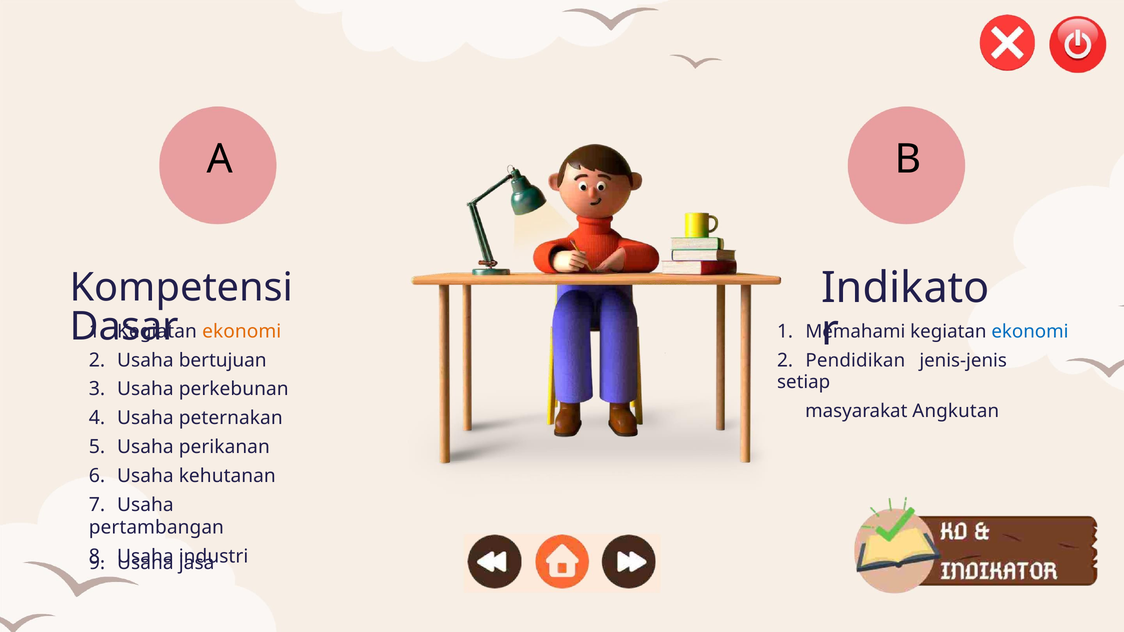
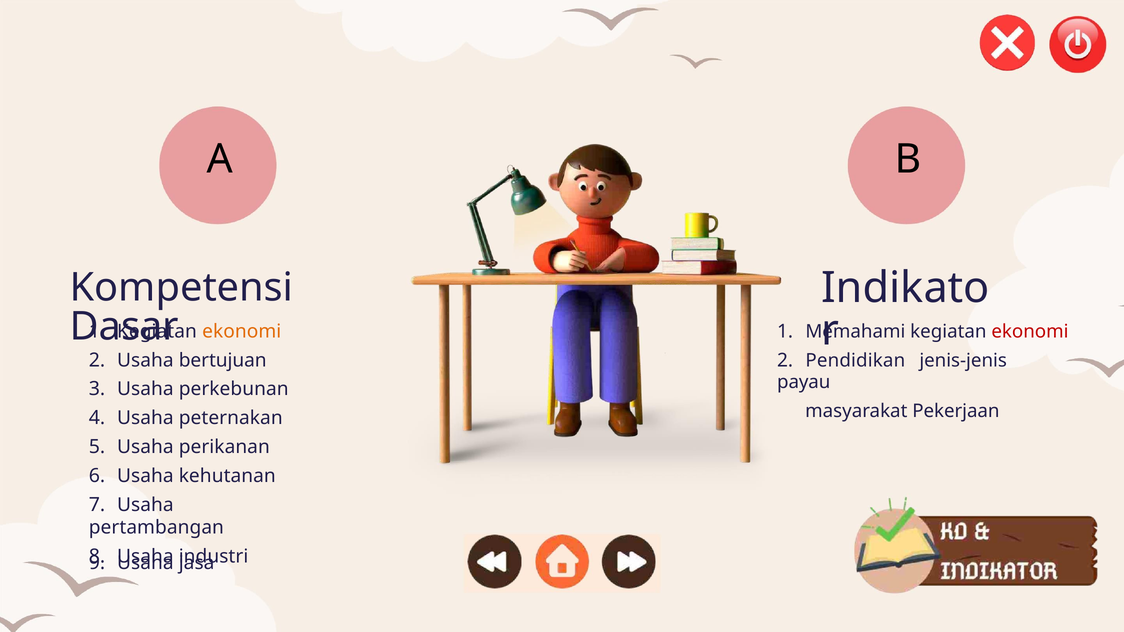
ekonomi colour: blue -> red (1030, 332)
setiap: setiap -> payau (804, 382)
Angkutan: Angkutan -> Pekerjaan (956, 411)
